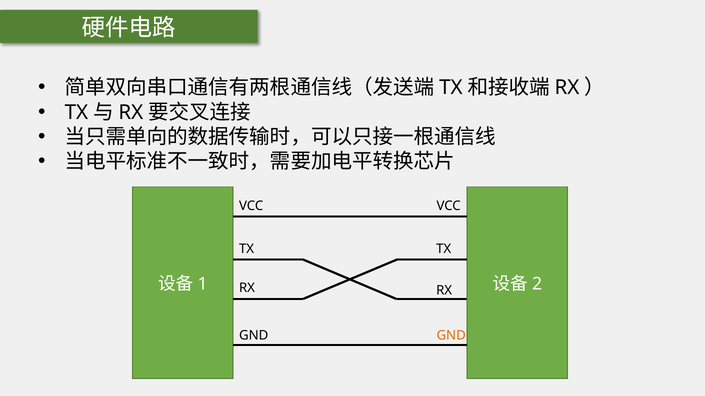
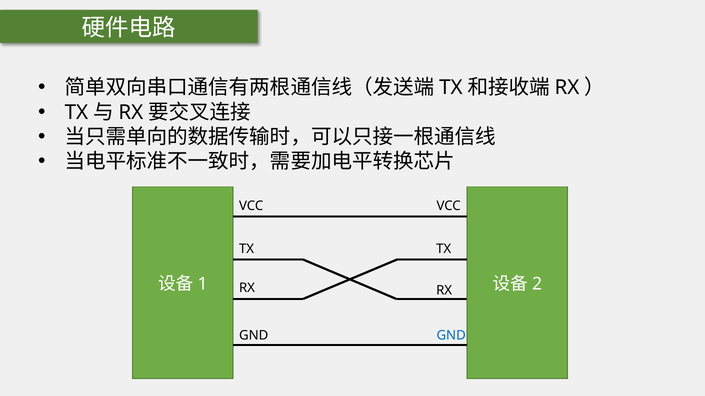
GND colour: orange -> blue (451, 336)
